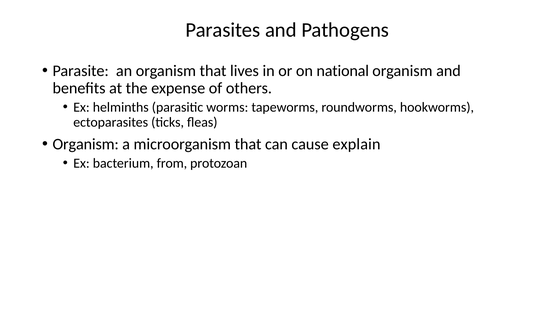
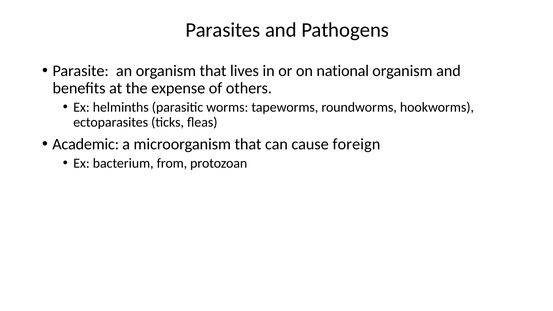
Organism: Organism -> Academic (86, 144)
explain: explain -> foreign (356, 144)
